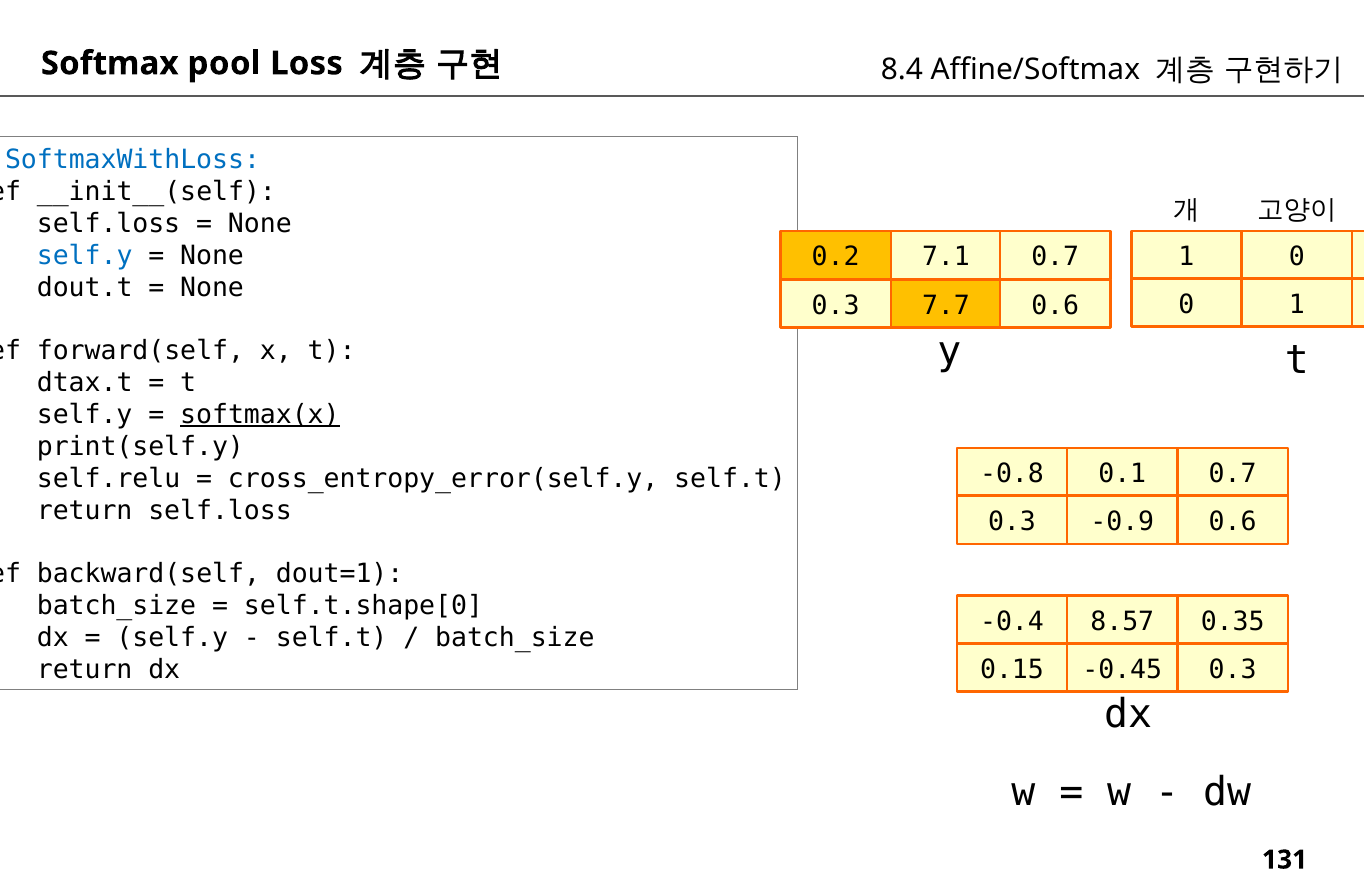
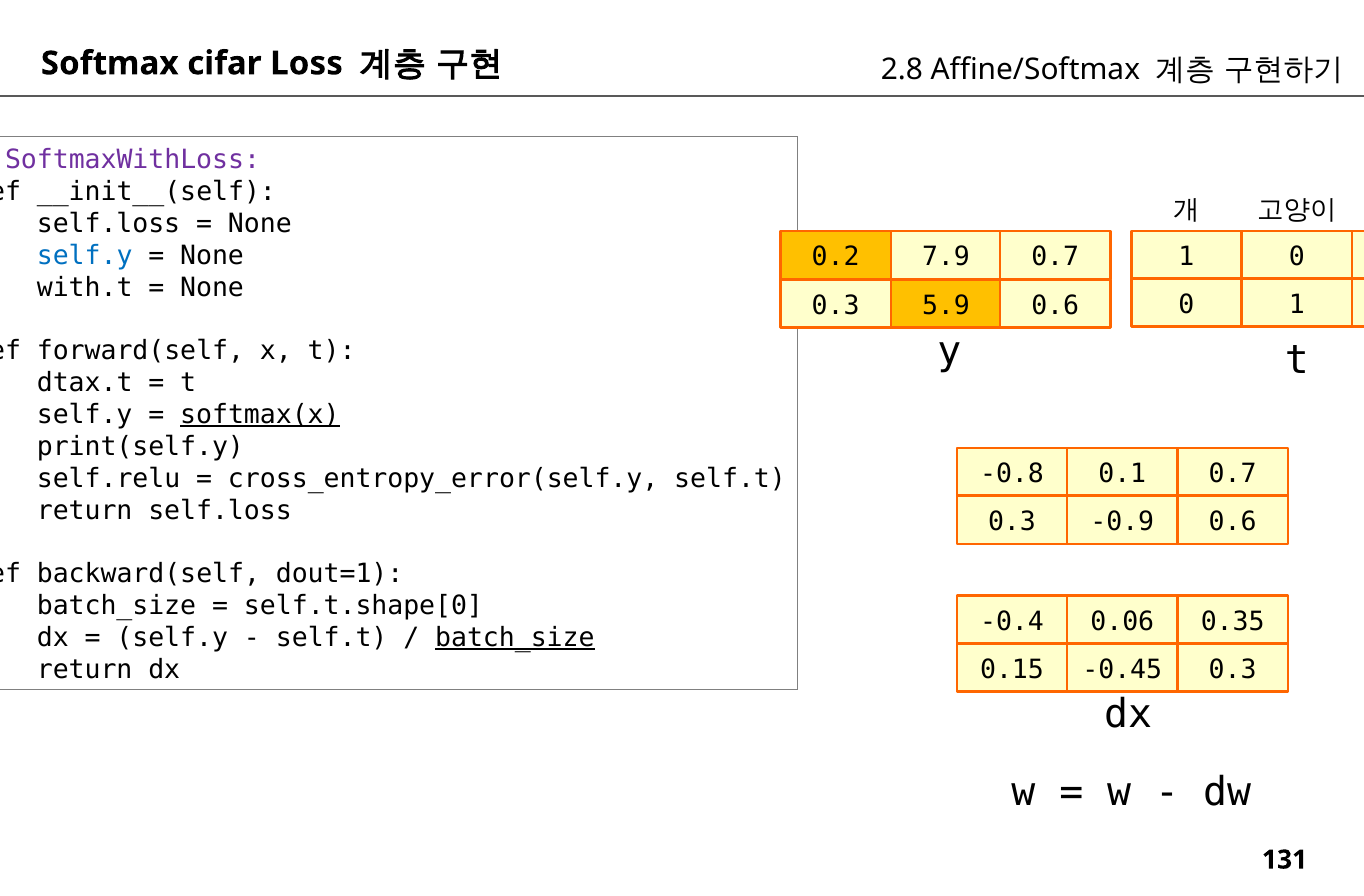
pool: pool -> cifar (224, 63)
8.4: 8.4 -> 2.8 (902, 70)
SoftmaxWithLoss colour: blue -> purple (133, 160)
7.1: 7.1 -> 7.9 (946, 257)
dout.t: dout.t -> with.t (85, 287)
7.7: 7.7 -> 5.9 (946, 305)
8.57: 8.57 -> 0.06 (1122, 622)
batch_size underline: none -> present (515, 638)
